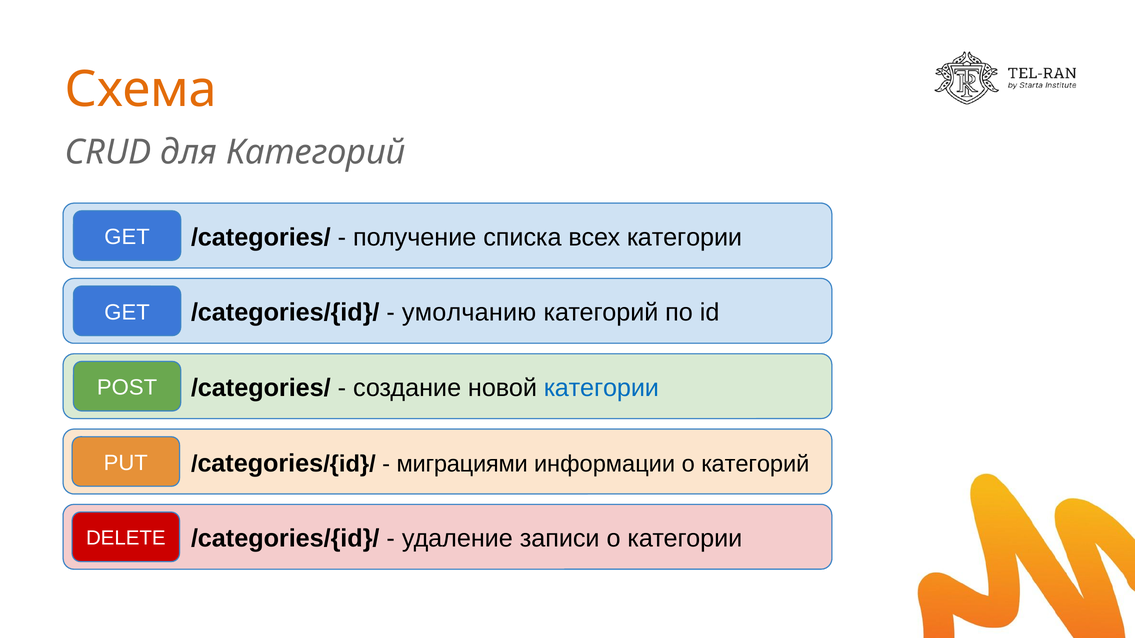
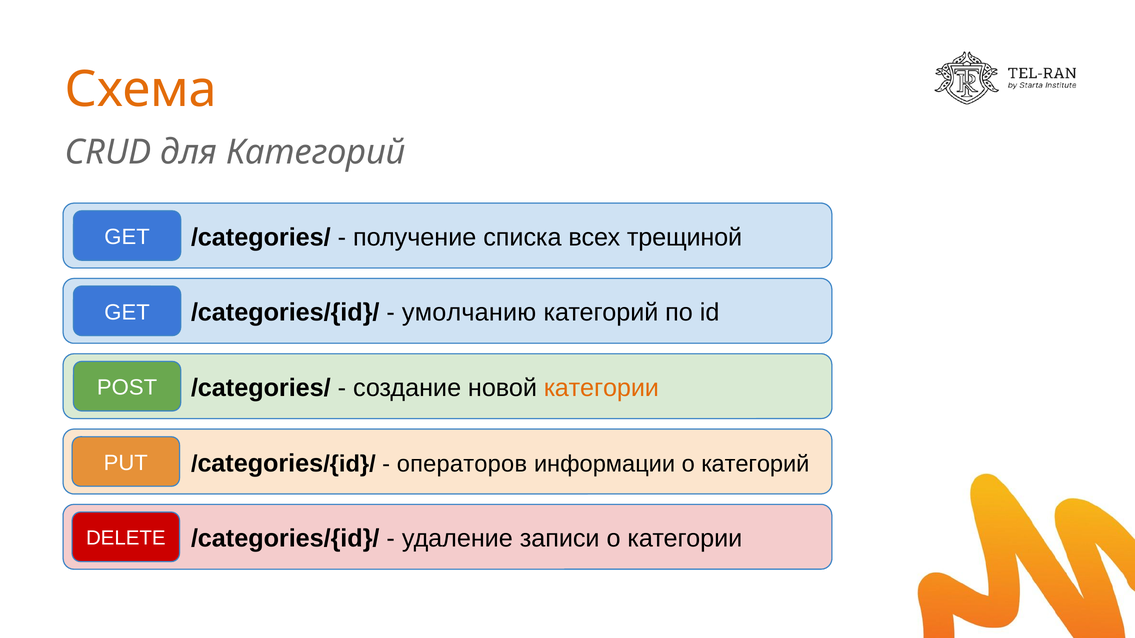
всех категории: категории -> трещиной (685, 237)
категории colour: blue -> orange (601, 388)
миграциями: миграциями -> операторов (462, 464)
